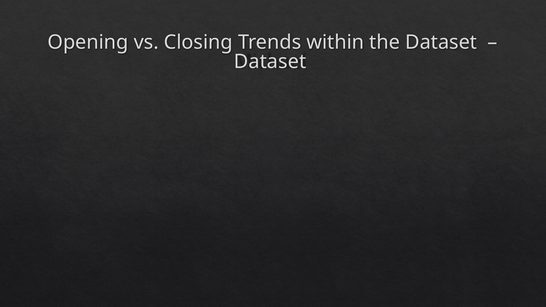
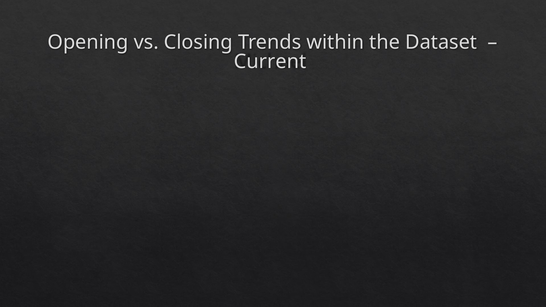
Dataset: Dataset -> Current (270, 62)
